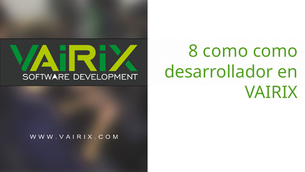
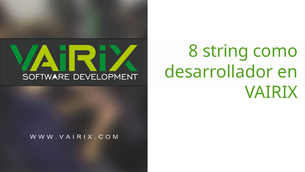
8 como: como -> string (226, 51)
